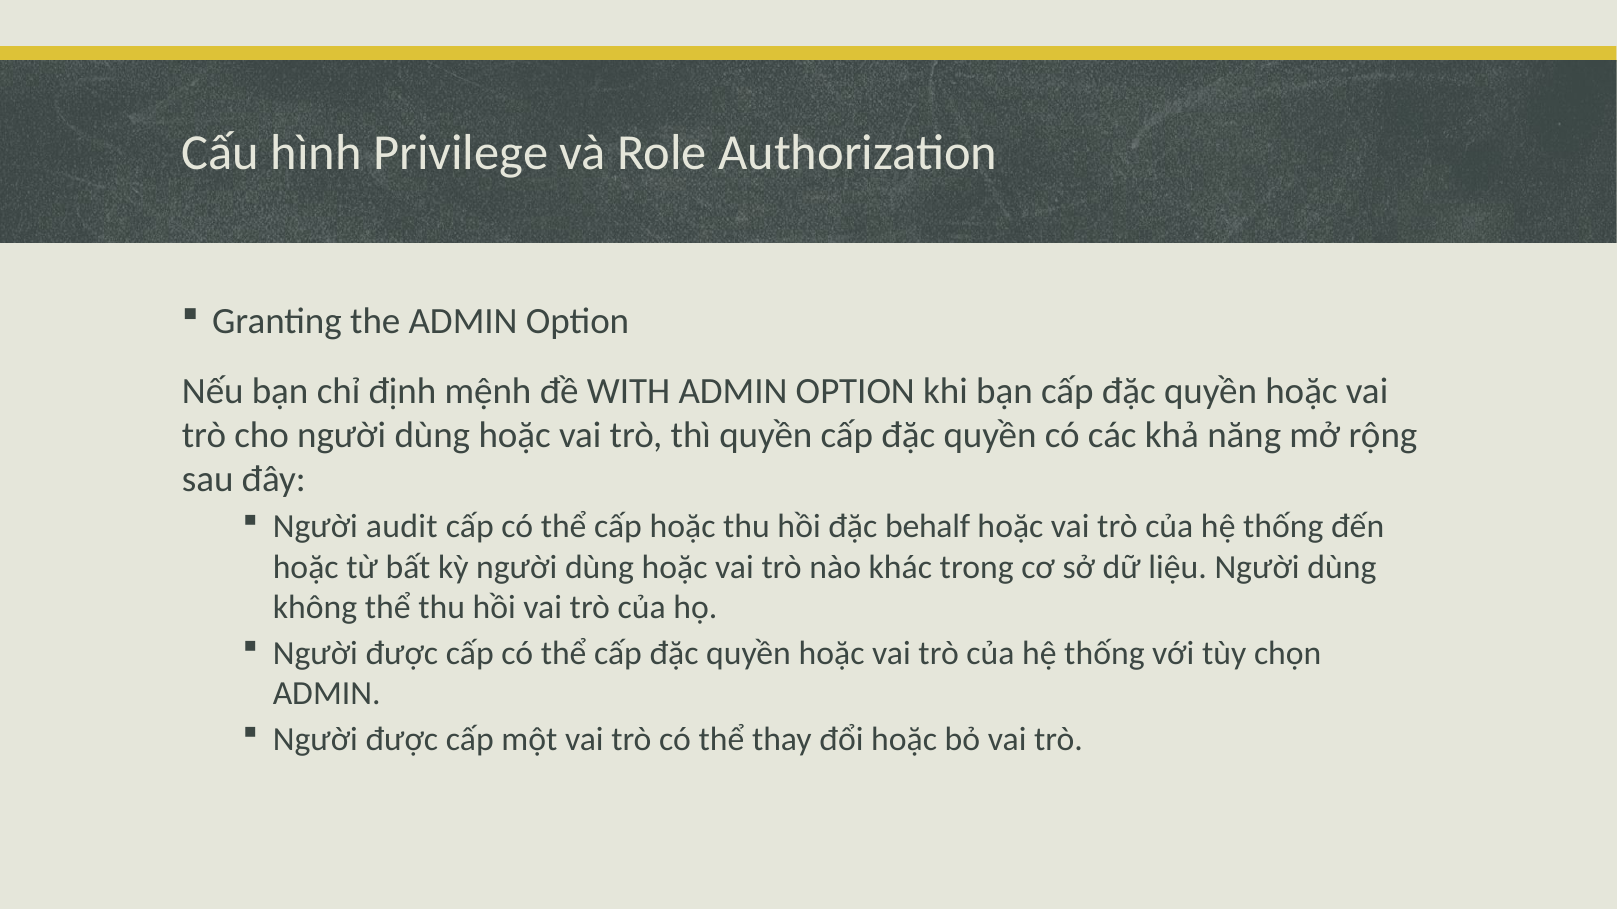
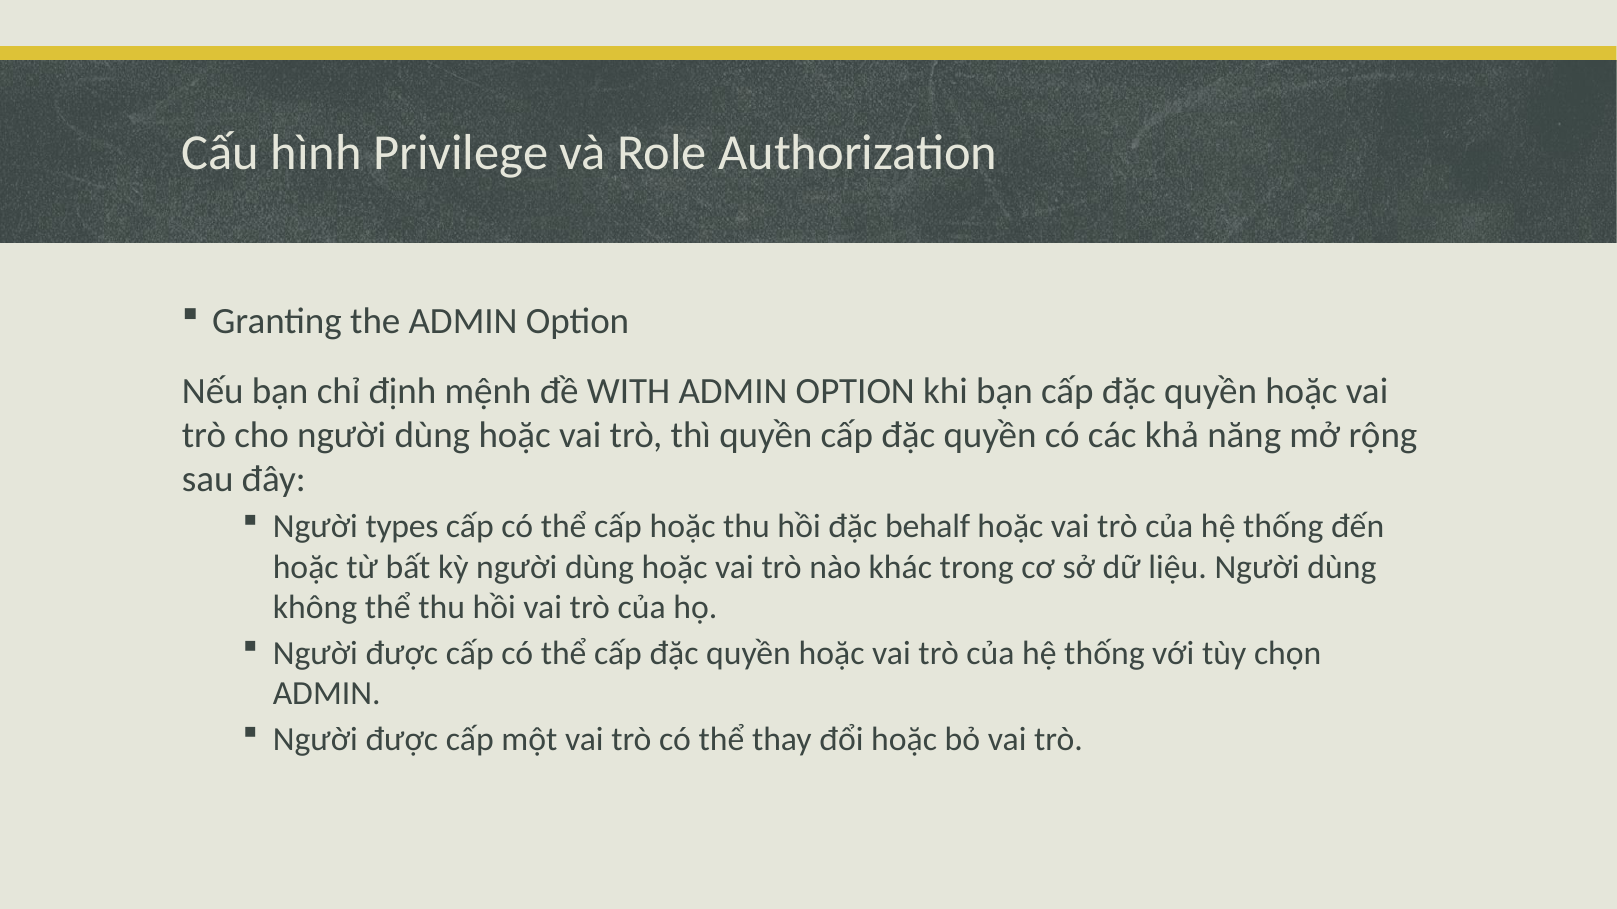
audit: audit -> types (402, 527)
